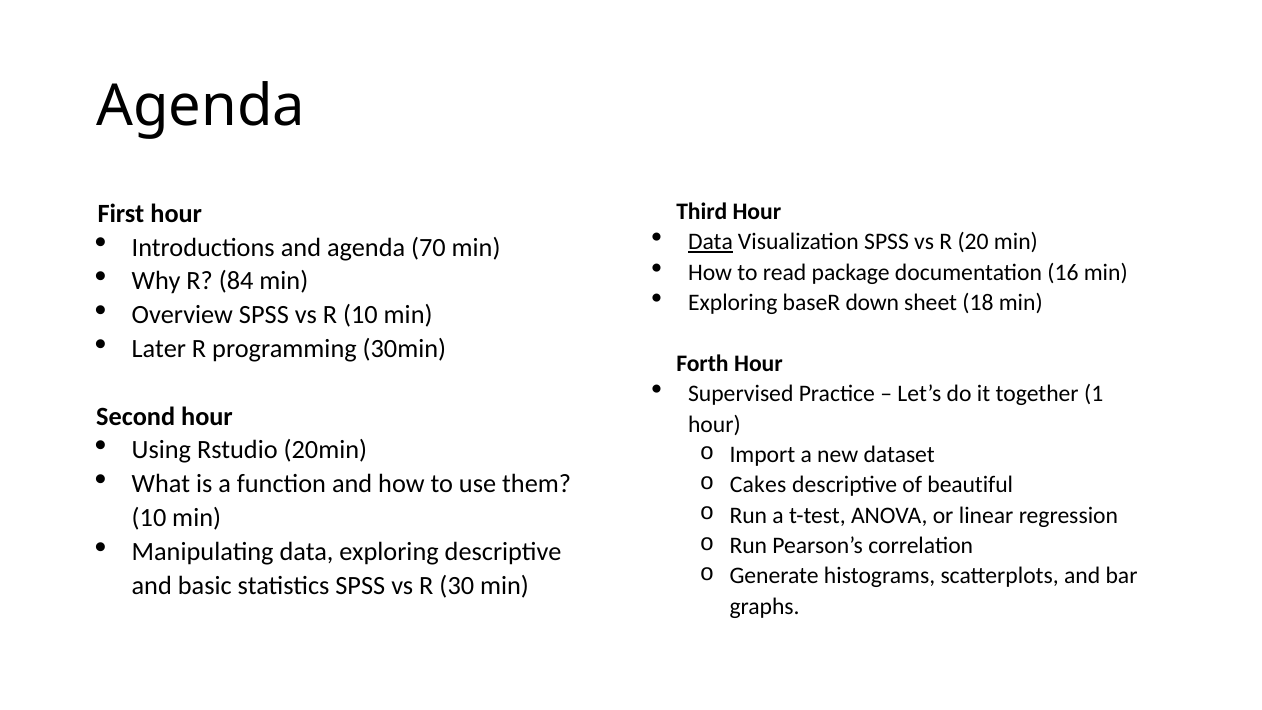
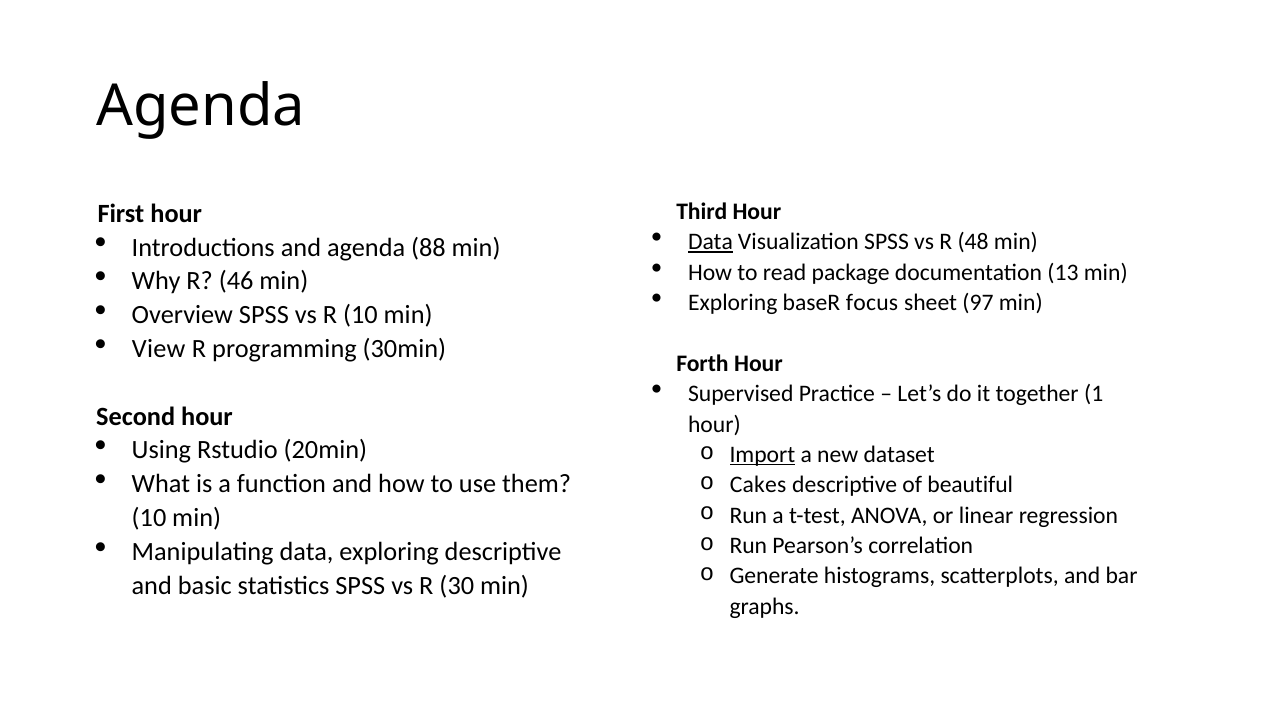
20: 20 -> 48 (973, 242)
70: 70 -> 88 (428, 247)
16: 16 -> 13 (1063, 272)
84: 84 -> 46 (236, 281)
down: down -> focus (872, 303)
18: 18 -> 97 (978, 303)
Later: Later -> View (159, 349)
Import underline: none -> present (762, 454)
